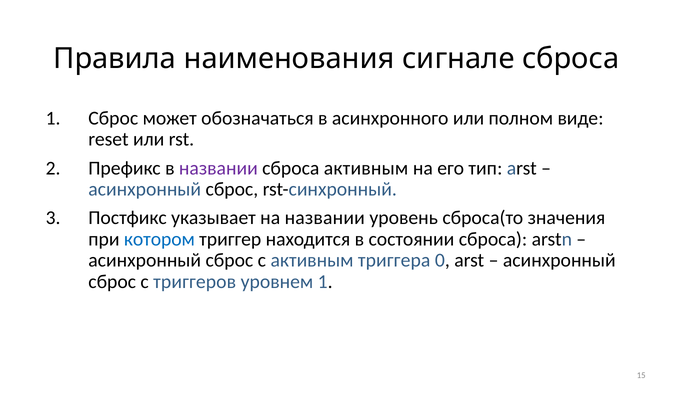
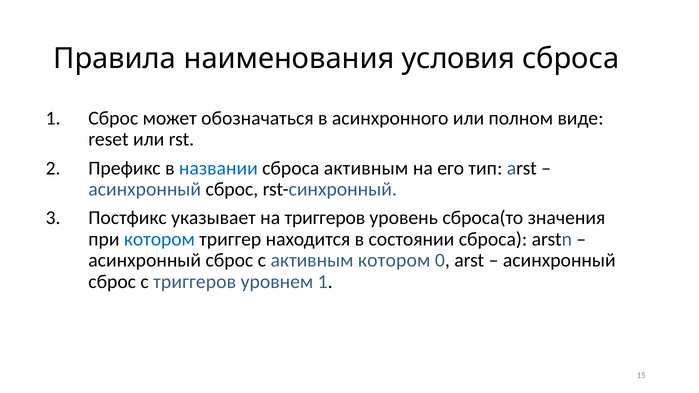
сигнале: сигнале -> условия (458, 59)
названии colour: purple -> blue (218, 168)
на названии: названии -> триггеров (325, 218)
активным триггера: триггера -> котором (394, 260)
